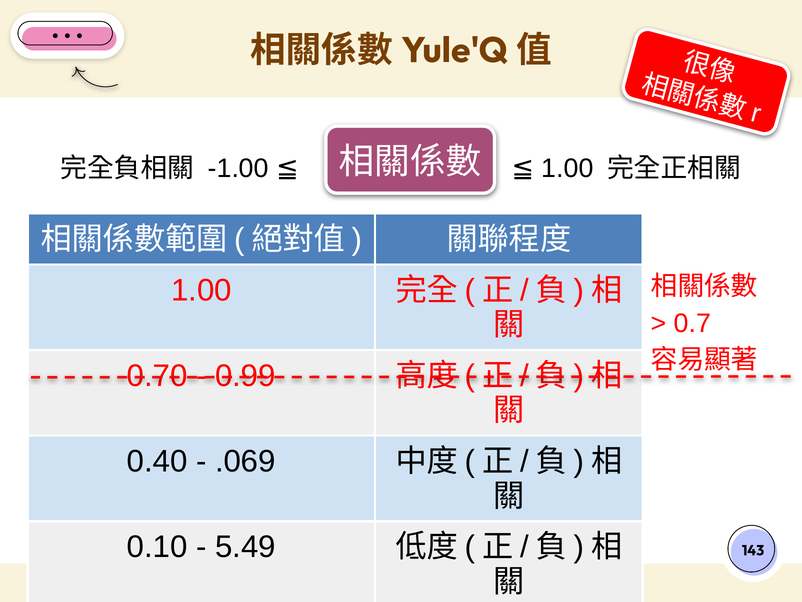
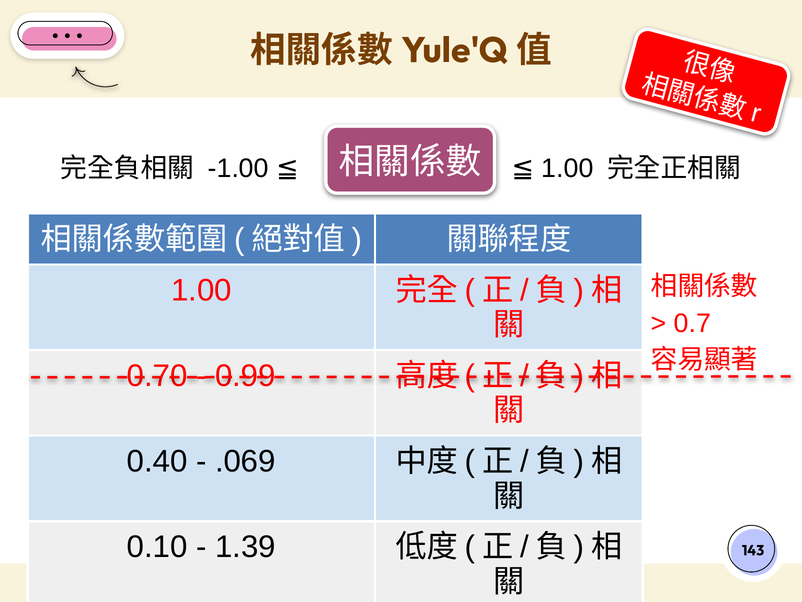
5.49: 5.49 -> 1.39 (245, 547)
